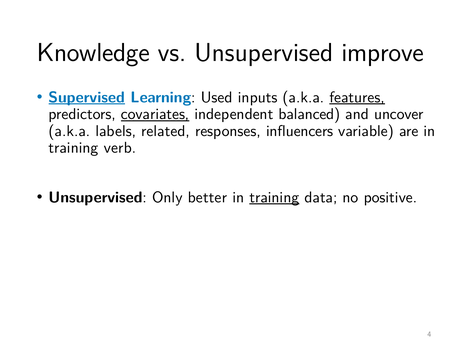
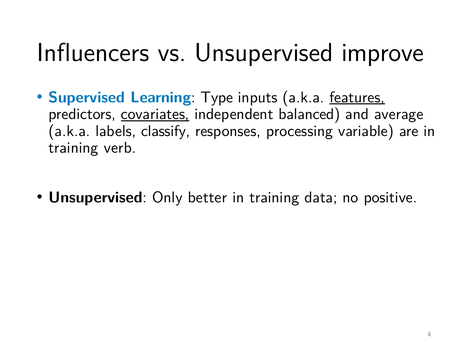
Knowledge: Knowledge -> Influencers (93, 52)
Supervised underline: present -> none (87, 97)
Used: Used -> Type (217, 97)
uncover: uncover -> average (399, 114)
related: related -> classify (166, 131)
influencers: influencers -> processing (300, 131)
training underline: present -> none (274, 197)
